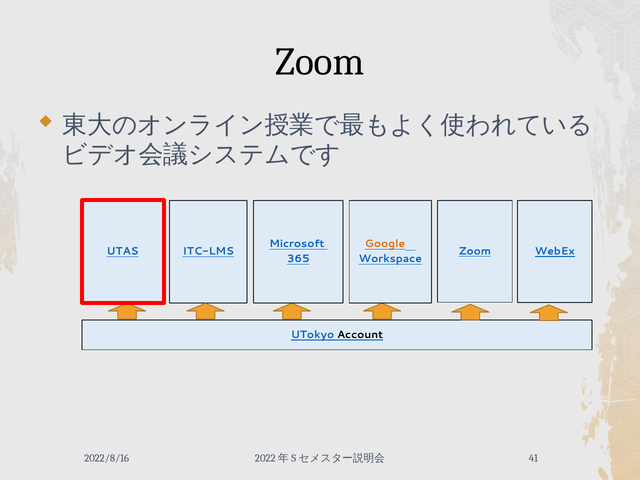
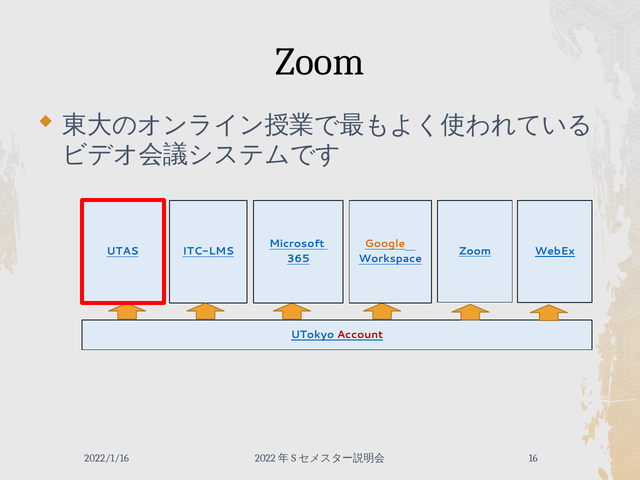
Account colour: black -> red (360, 335)
2022/8/16: 2022/8/16 -> 2022/1/16 (107, 458)
41: 41 -> 16 (533, 458)
